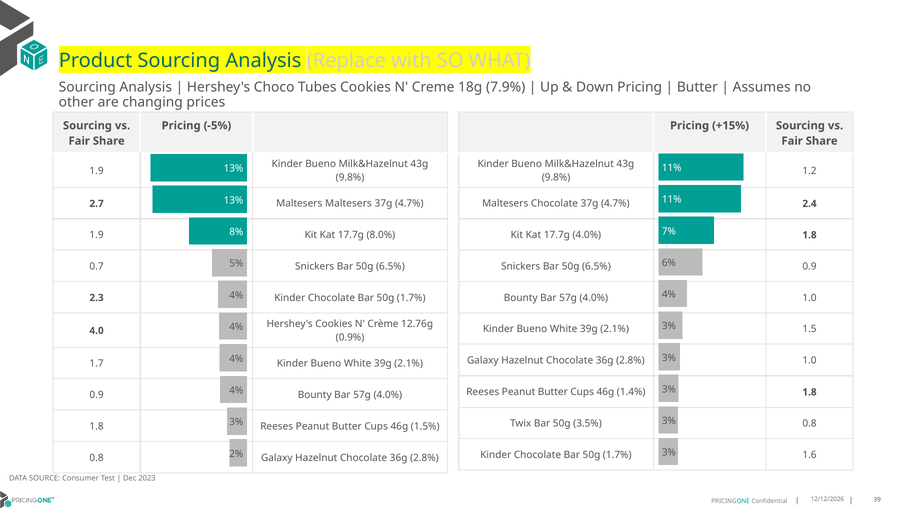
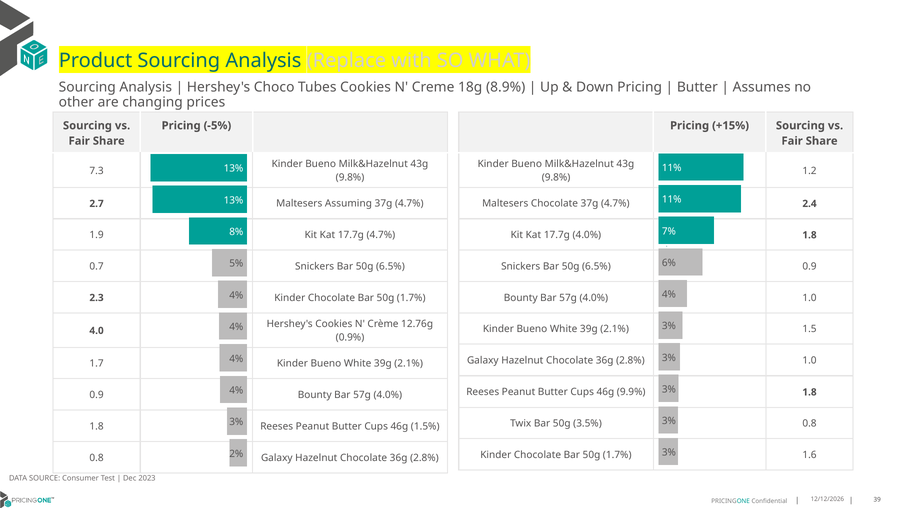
7.9%: 7.9% -> 8.9% (506, 87)
1.9: 1.9 -> 7.3 (97, 171)
Maltesers Maltesers: Maltesers -> Assuming (348, 204)
17.7g 8.0%: 8.0% -> 4.7% (381, 235)
1.4%: 1.4% -> 9.9% (631, 392)
